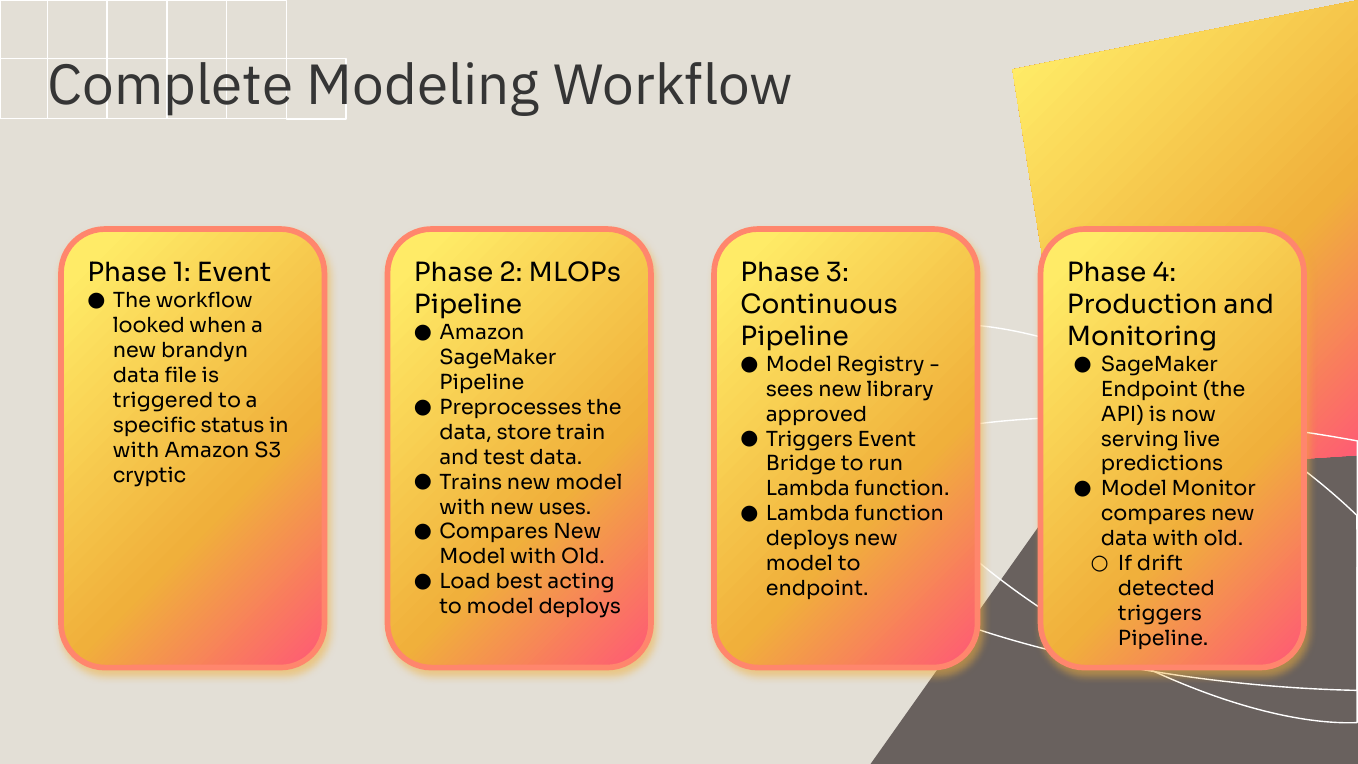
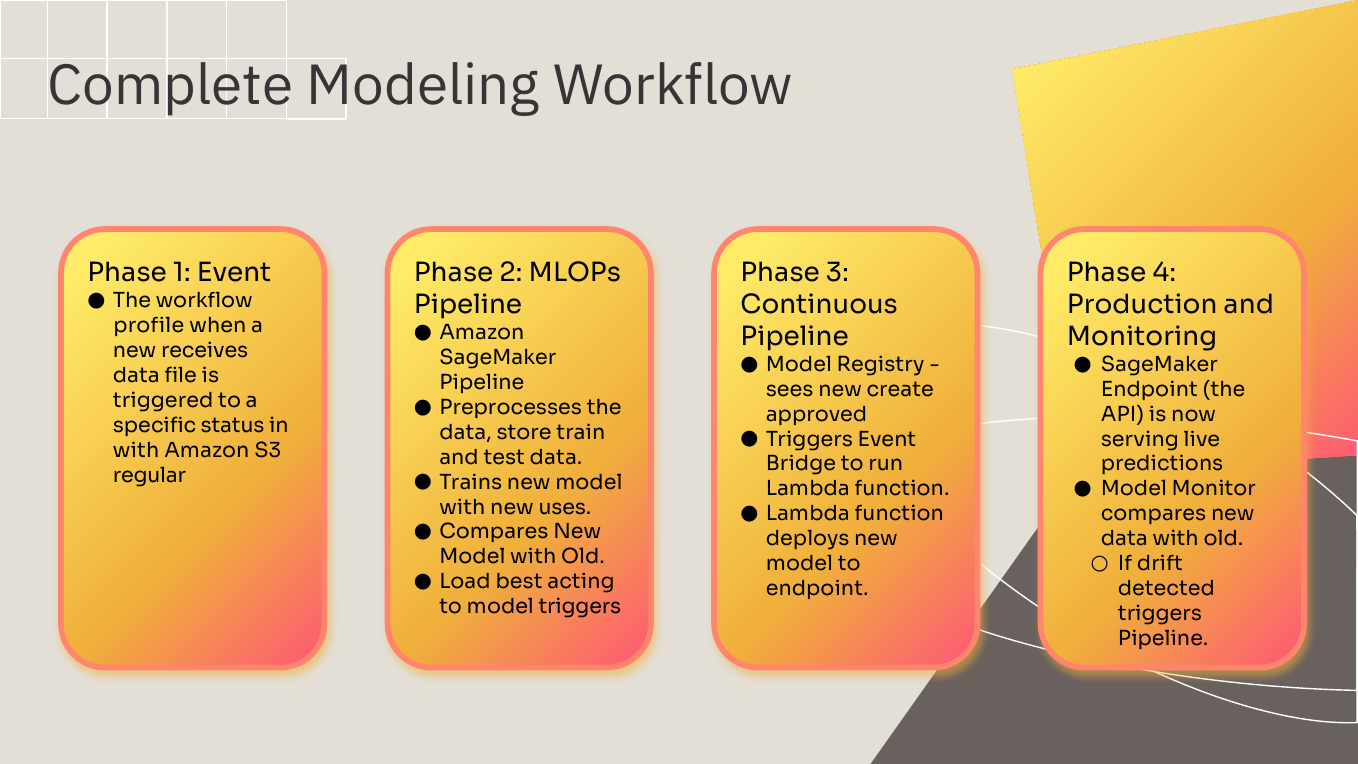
looked: looked -> profile (149, 326)
brandyn: brandyn -> receives (205, 351)
library: library -> create (900, 389)
cryptic: cryptic -> regular (149, 475)
deploys: deploys -> triggers (580, 607)
